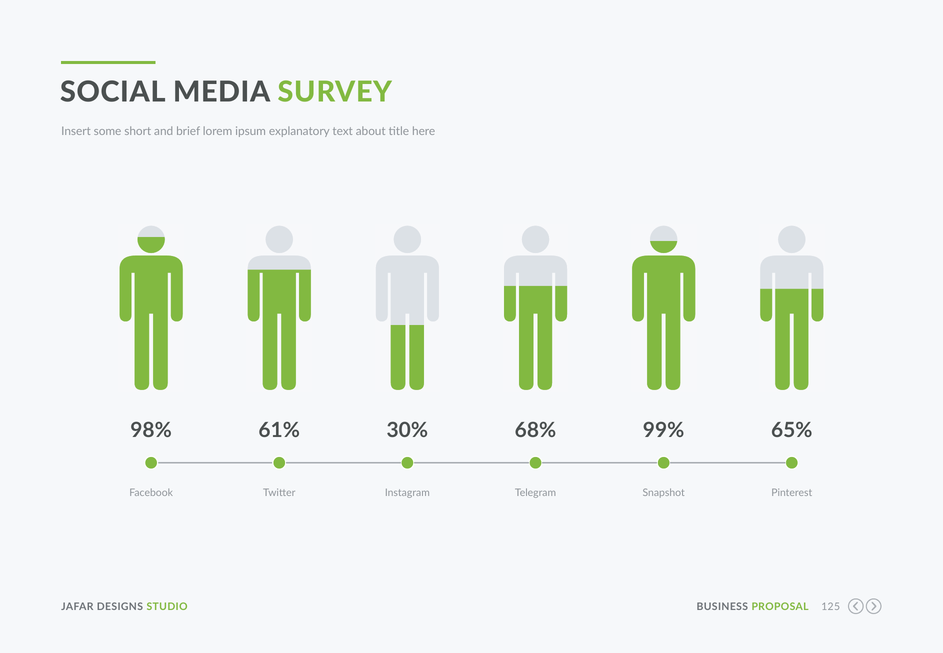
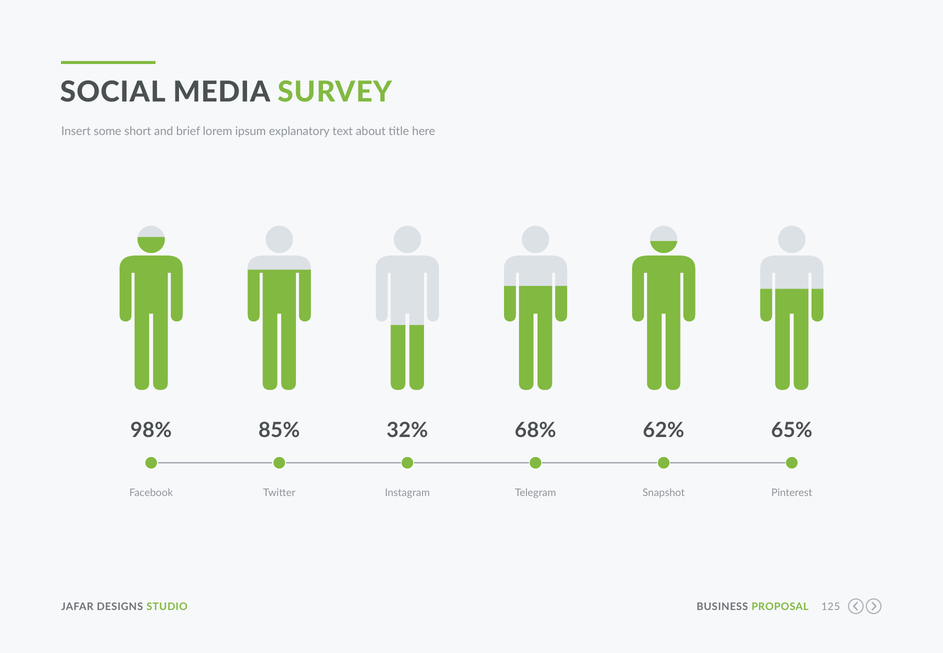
61%: 61% -> 85% (279, 430)
30%: 30% -> 32% (407, 430)
99%: 99% -> 62% (664, 430)
